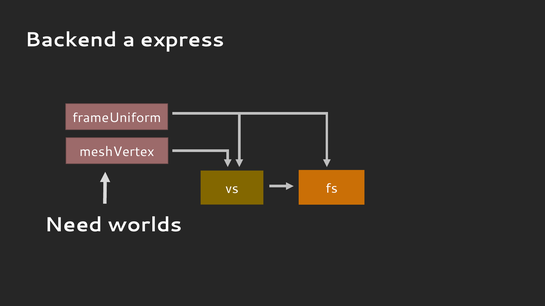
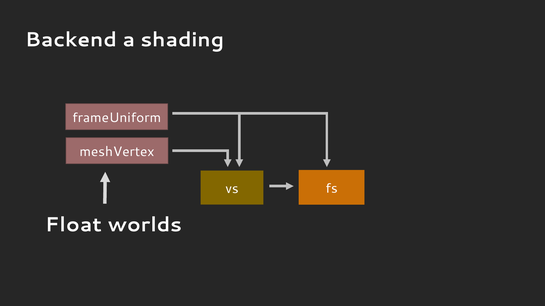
express: express -> shading (182, 40)
Need: Need -> Float (74, 225)
